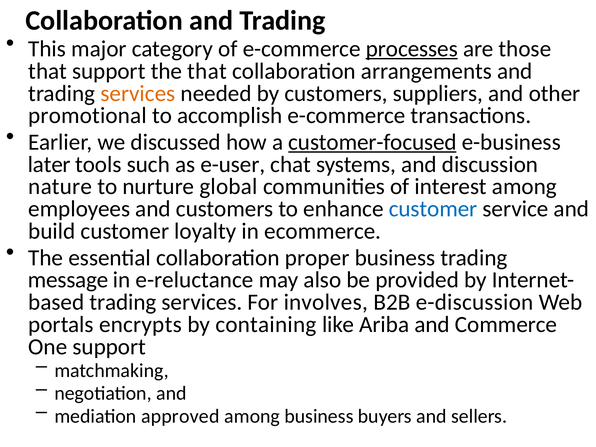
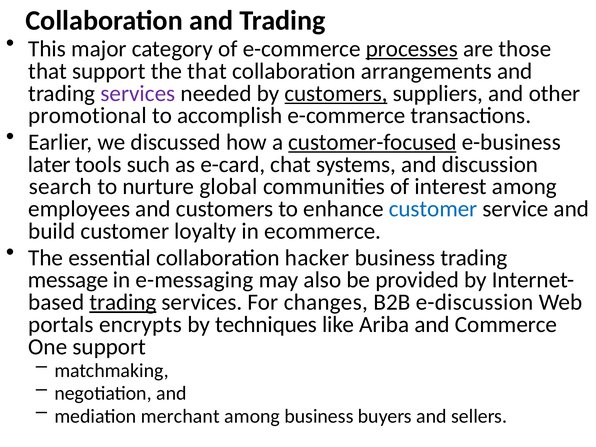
services colour: orange -> purple (138, 93)
customers underline: none -> present (336, 93)
e-user: e-user -> e-card (233, 164)
nature: nature -> search (60, 187)
proper: proper -> hacker (317, 258)
e-reluctance: e-reluctance -> e-messaging (195, 280)
trading underline: none -> present (123, 302)
involves: involves -> changes (326, 302)
containing: containing -> techniques (266, 324)
approved: approved -> merchant (180, 416)
